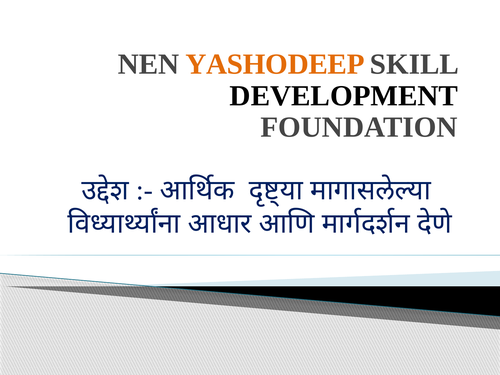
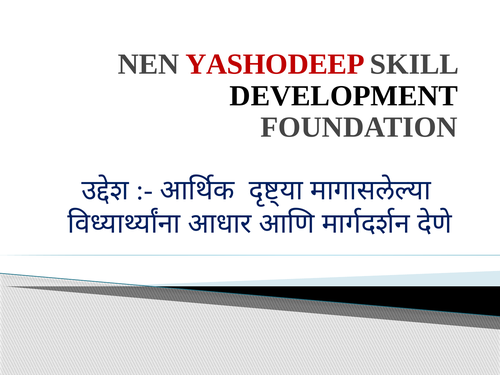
YASHODEEP colour: orange -> red (275, 64)
